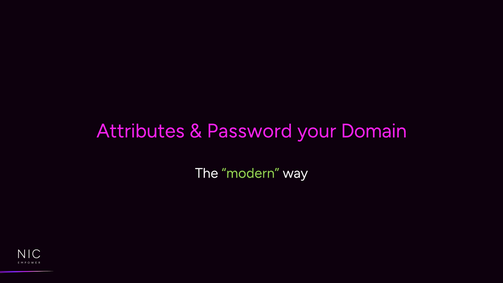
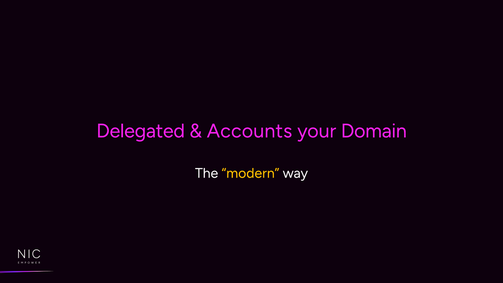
Attributes: Attributes -> Delegated (141, 131)
Password: Password -> Accounts (250, 131)
modern colour: light green -> yellow (250, 173)
